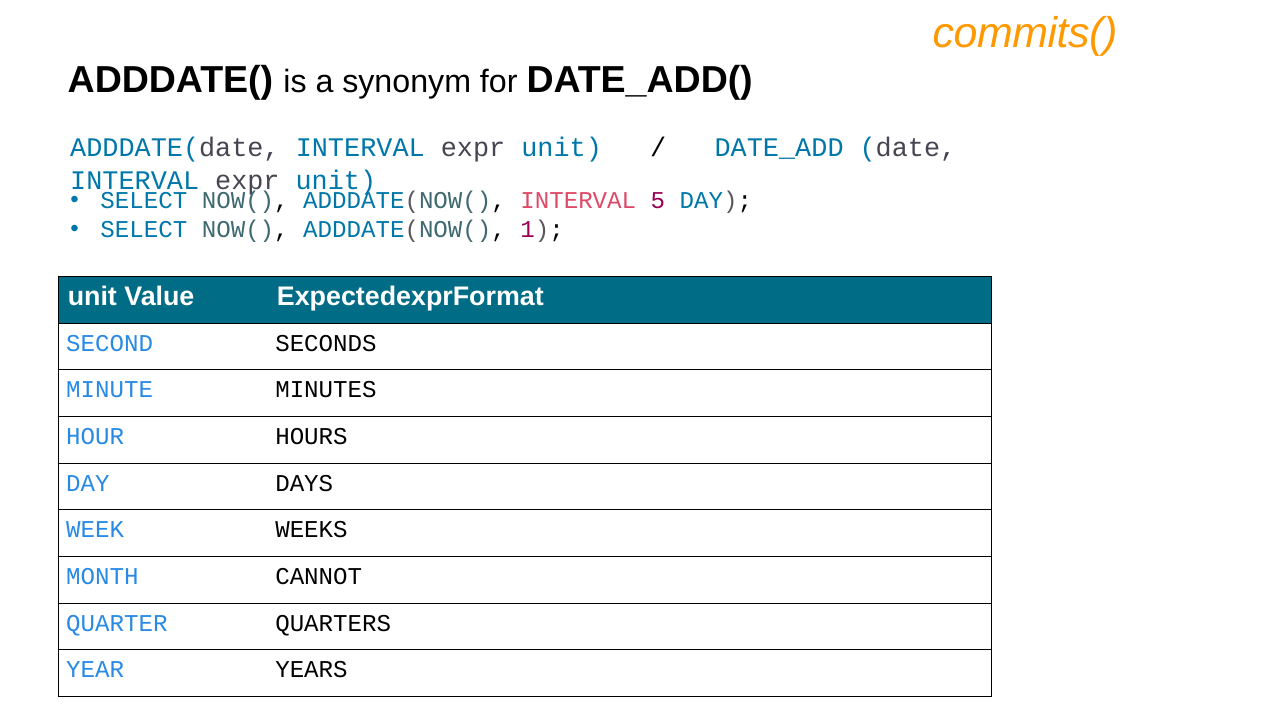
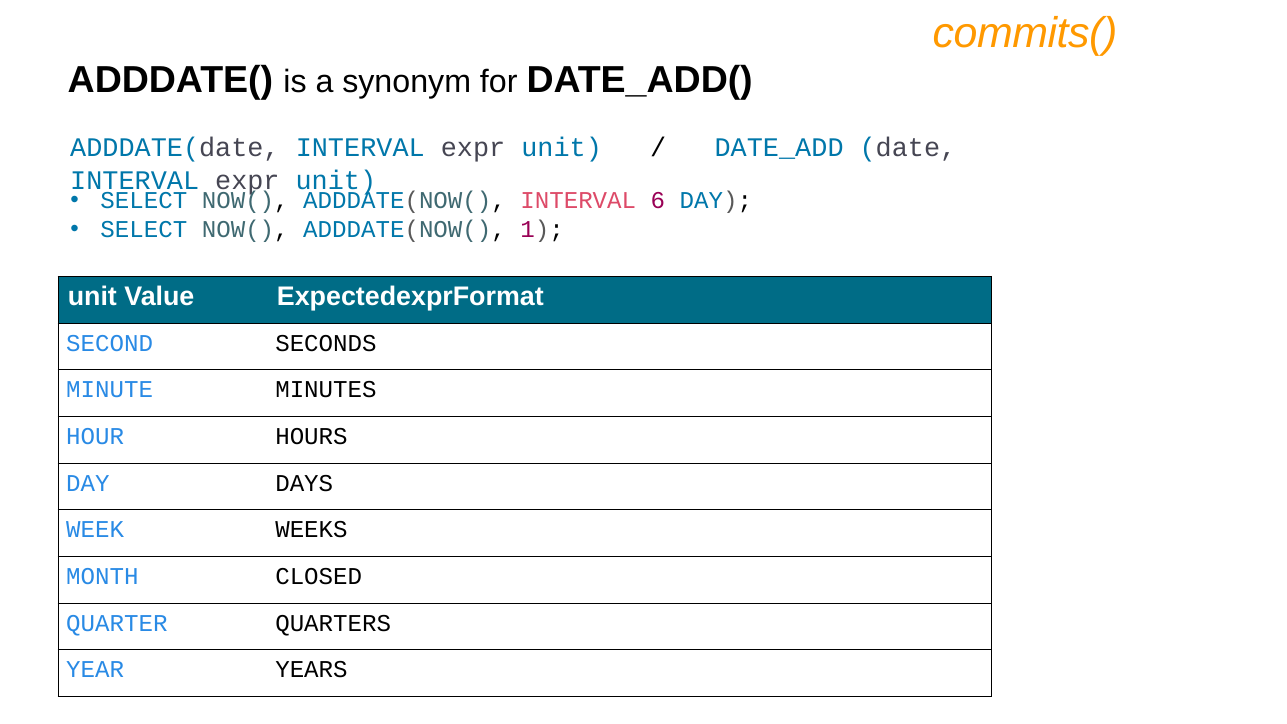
5: 5 -> 6 (658, 200)
CANNOT: CANNOT -> CLOSED (319, 576)
